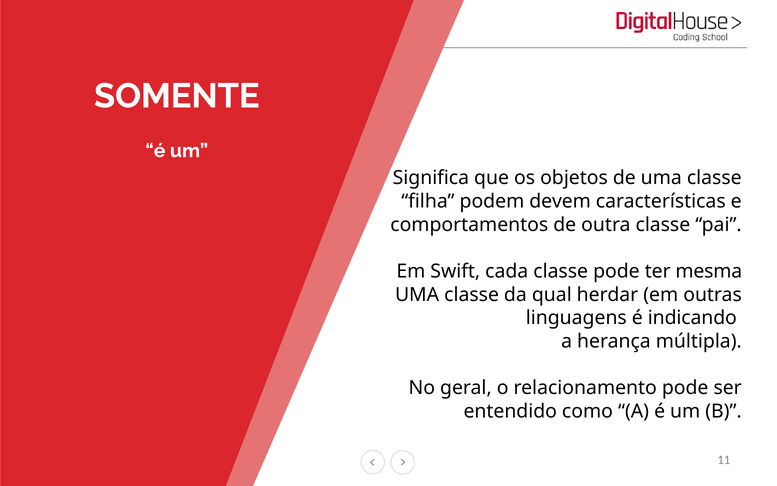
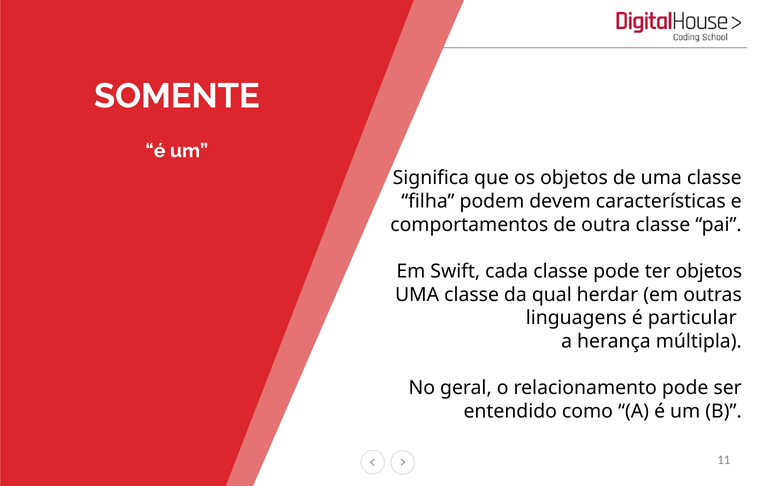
ter mesma: mesma -> objetos (709, 271)
indicando: indicando -> particular (692, 318)
